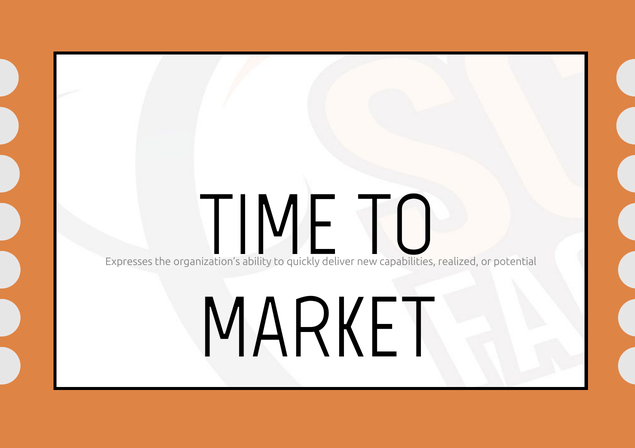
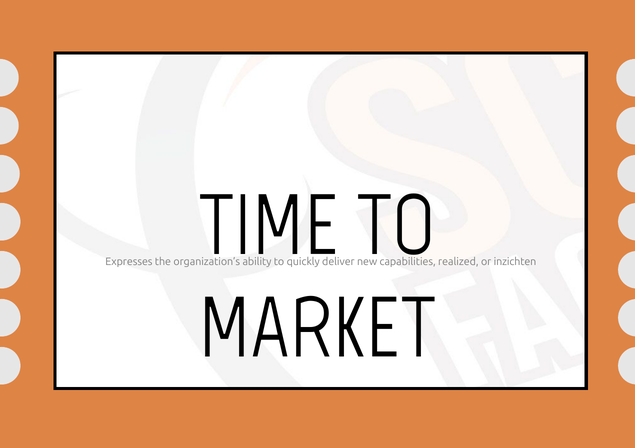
potential: potential -> inzichten (515, 261)
